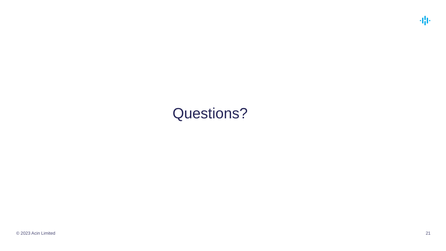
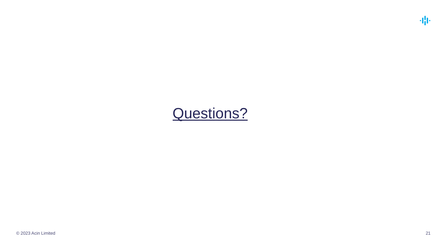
Questions underline: none -> present (210, 114)
